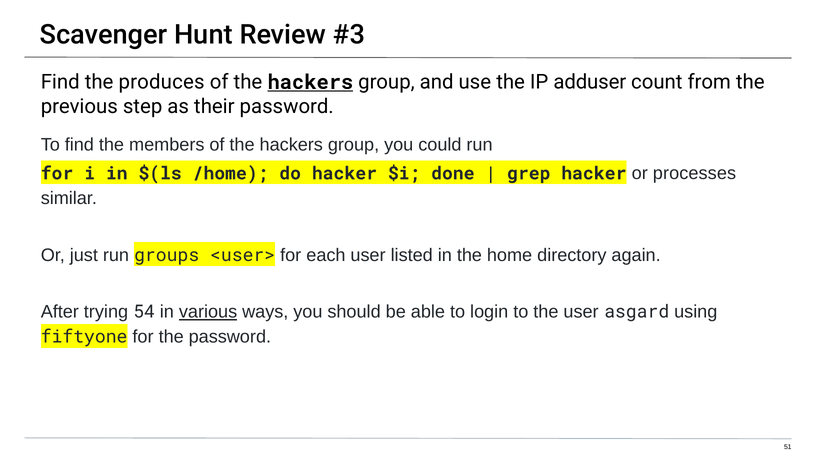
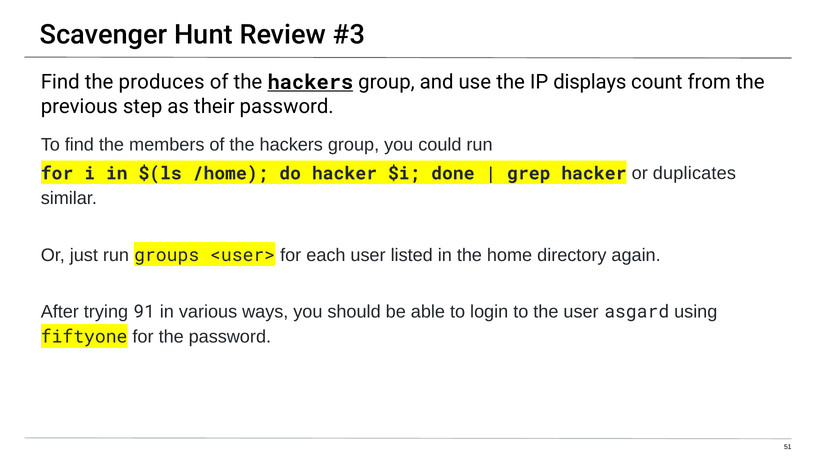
adduser: adduser -> displays (590, 82)
processes: processes -> duplicates (694, 173)
54: 54 -> 91 (144, 312)
various underline: present -> none (208, 312)
